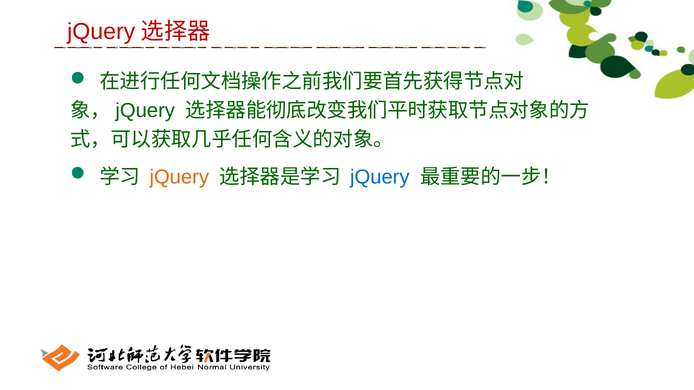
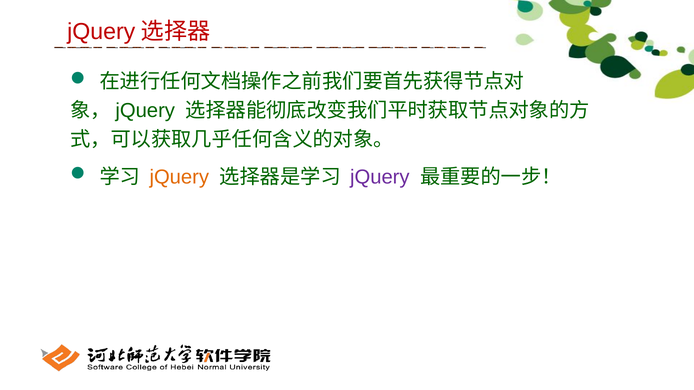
jQuery colour: blue -> purple (380, 177)
